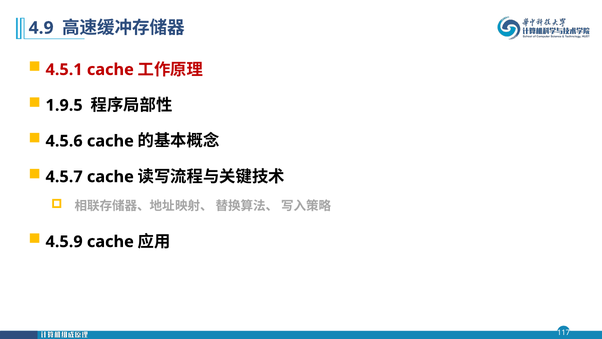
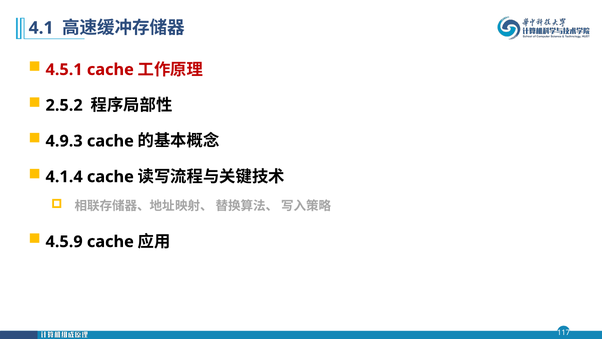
4.9: 4.9 -> 4.1 (41, 28)
1.9.5: 1.9.5 -> 2.5.2 (64, 105)
4.5.6: 4.5.6 -> 4.9.3 (64, 141)
4.5.7: 4.5.7 -> 4.1.4 (64, 177)
